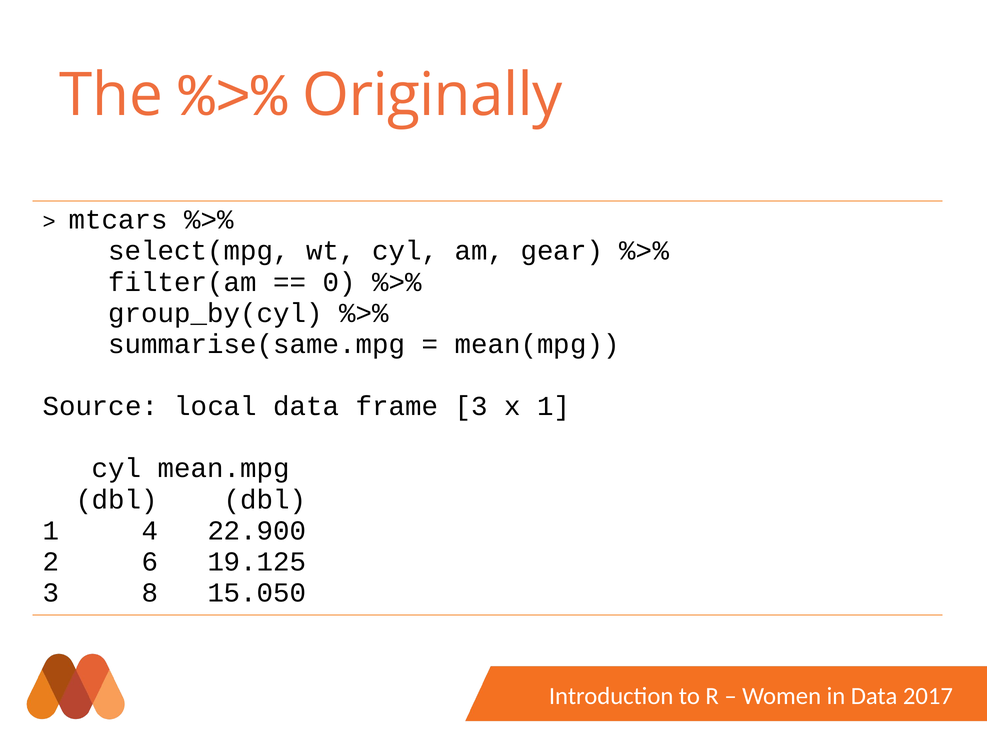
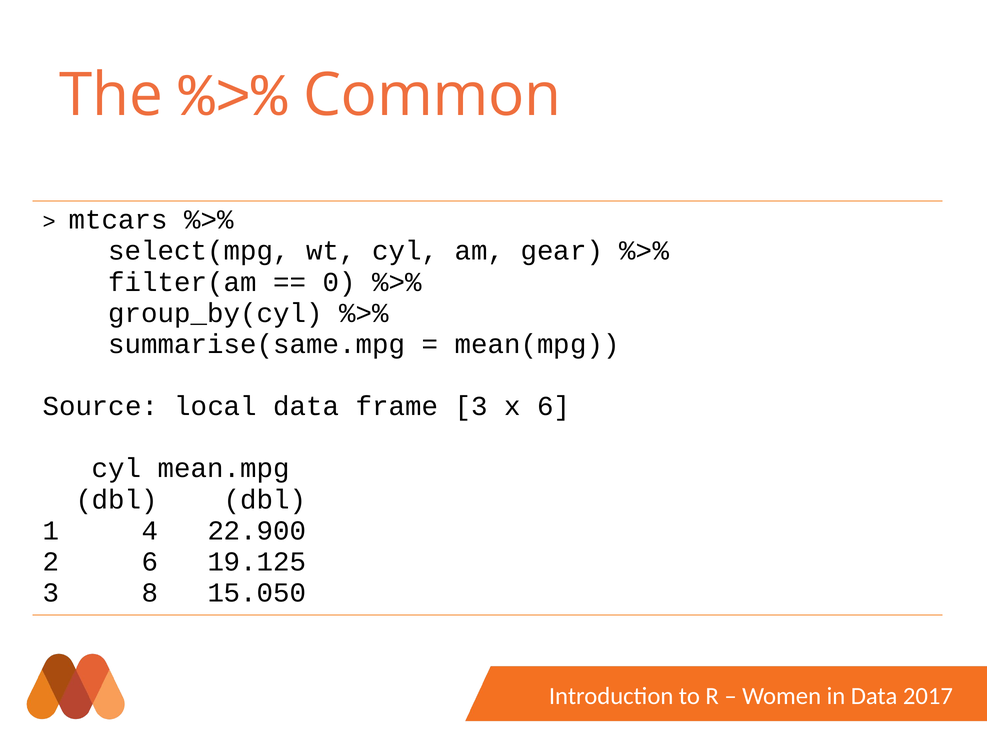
Originally: Originally -> Common (432, 96)
x 1: 1 -> 6 (554, 406)
